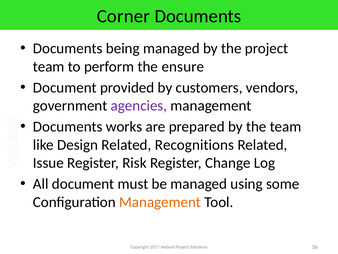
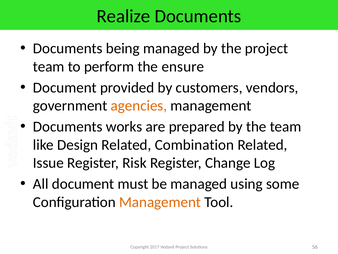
Corner: Corner -> Realize (123, 16)
agencies colour: purple -> orange (139, 105)
Recognitions: Recognitions -> Combination (194, 145)
